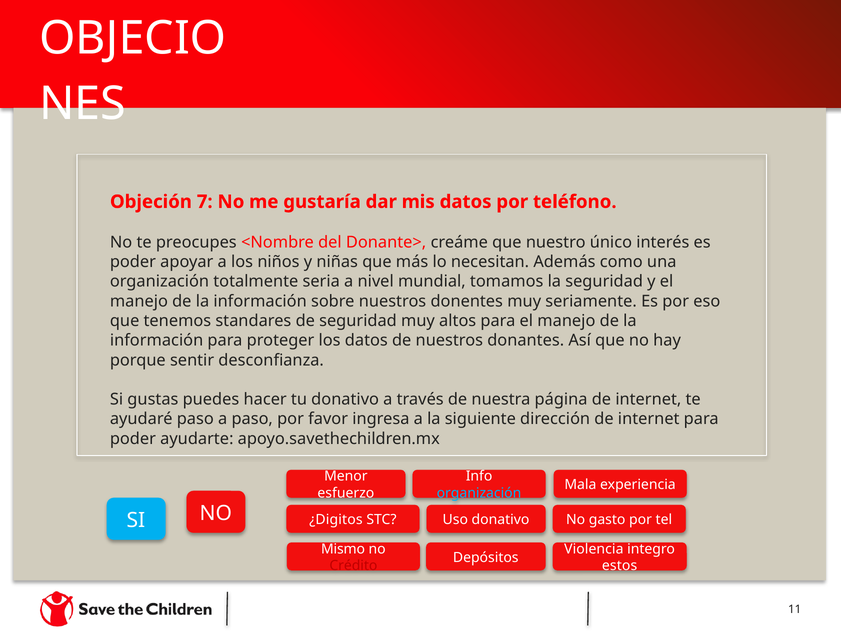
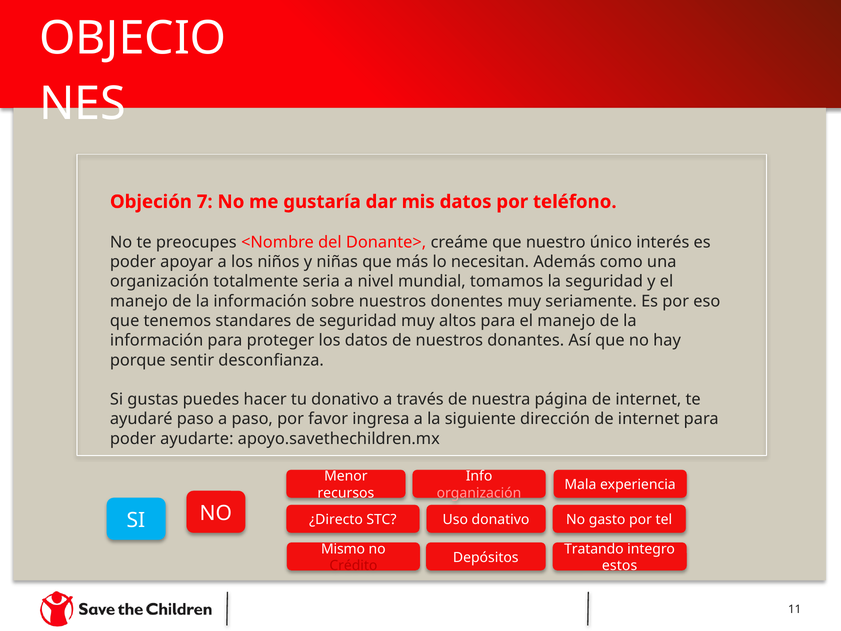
esfuerzo: esfuerzo -> recursos (346, 493)
organización colour: light blue -> pink (479, 493)
¿Digitos: ¿Digitos -> ¿Directo (336, 520)
Violencia: Violencia -> Tratando (594, 549)
